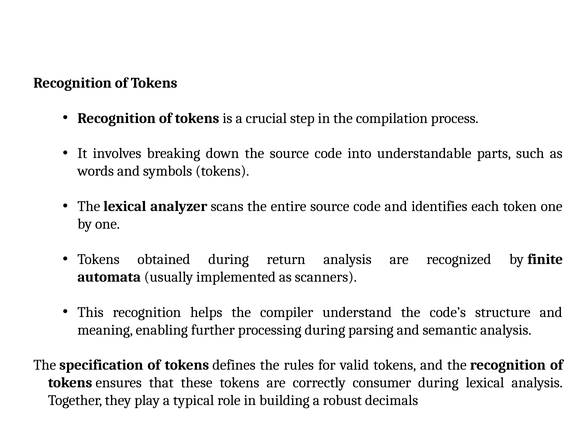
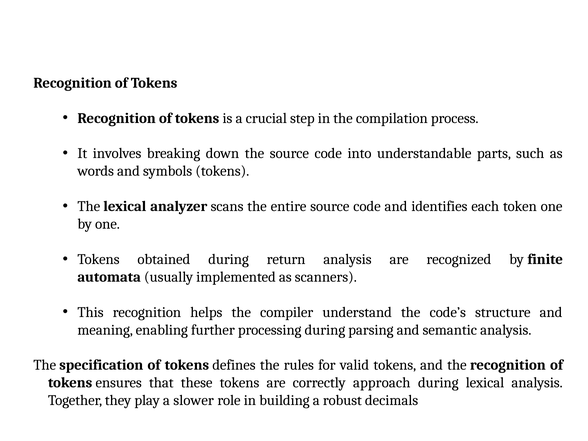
consumer: consumer -> approach (382, 383)
typical: typical -> slower (194, 400)
